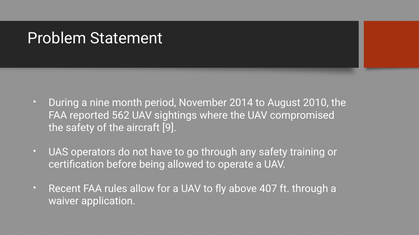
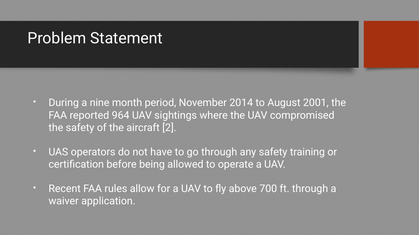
2010: 2010 -> 2001 (316, 103)
562: 562 -> 964 (121, 116)
9: 9 -> 2 (169, 128)
407: 407 -> 700 (268, 189)
